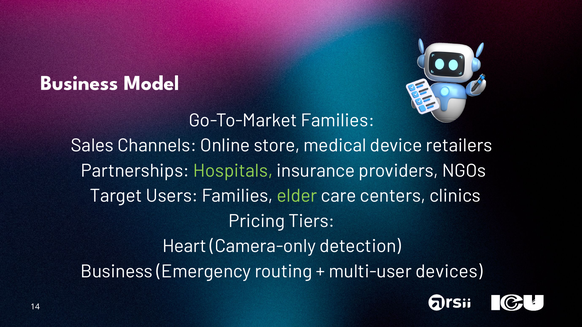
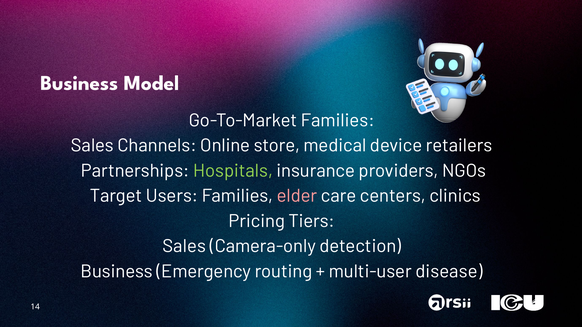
elder colour: light green -> pink (297, 196)
Heart: Heart -> Sales (184, 246)
devices: devices -> disease (449, 272)
